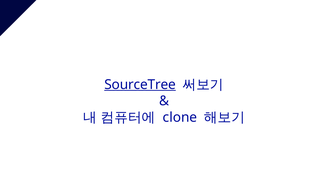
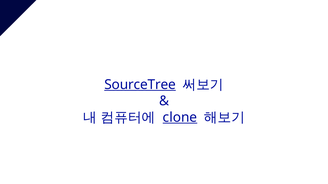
clone underline: none -> present (180, 118)
